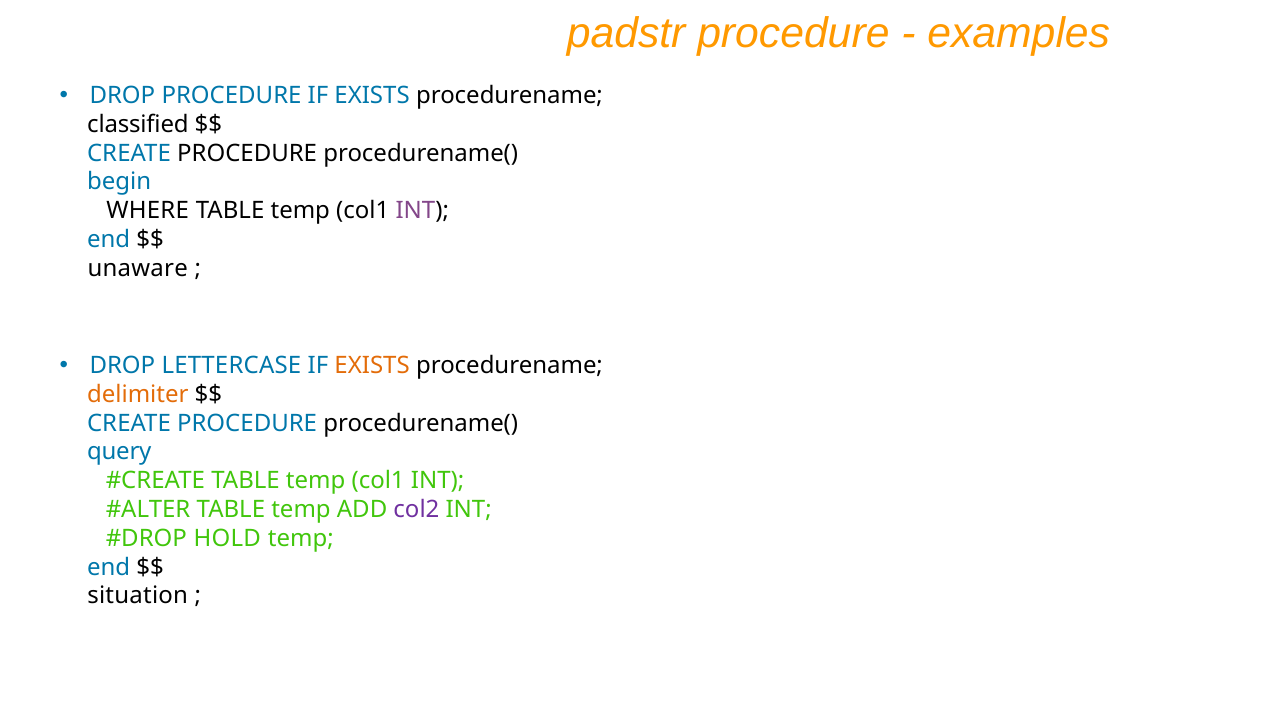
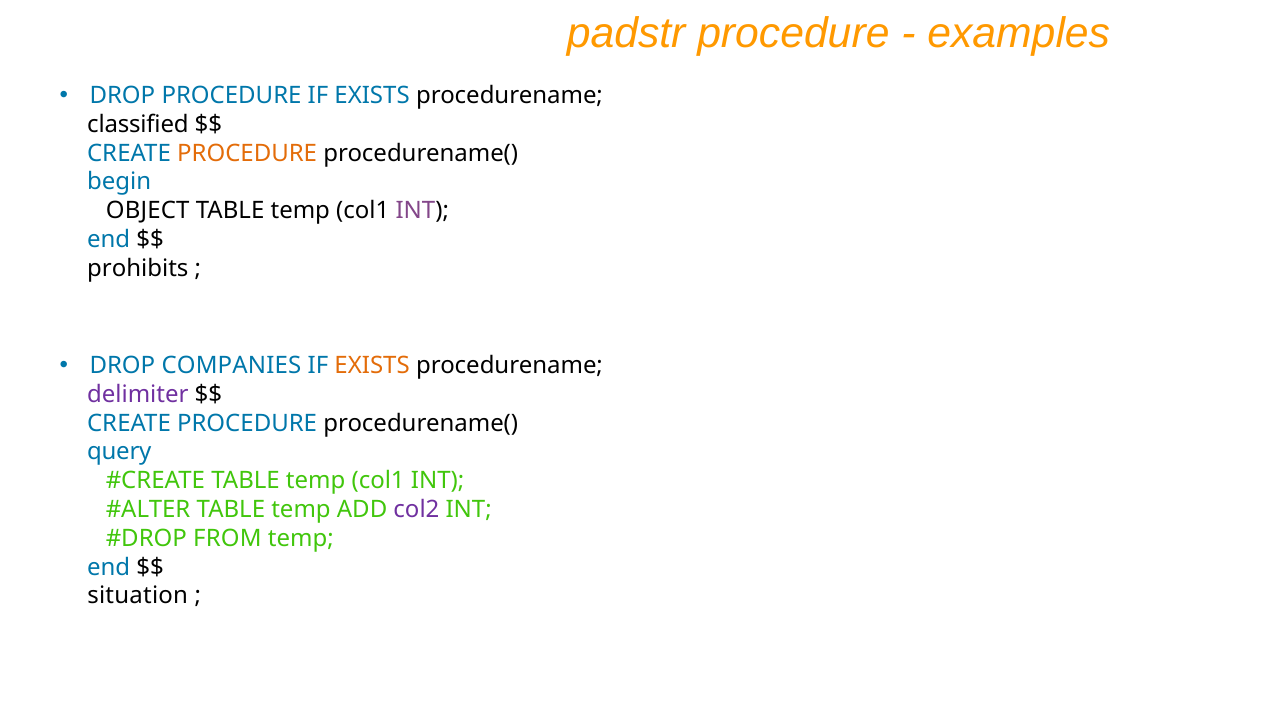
PROCEDURE colour: black -> orange (247, 153)
WHERE: WHERE -> OBJECT (148, 211)
unaware: unaware -> prohibits (138, 268)
LETTERCASE: LETTERCASE -> COMPANIES (231, 366)
delimiter colour: orange -> purple (138, 394)
HOLD: HOLD -> FROM (227, 538)
